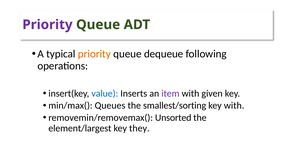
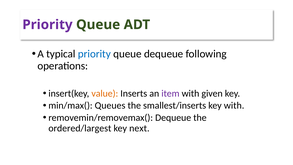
priority colour: orange -> blue (94, 54)
value colour: blue -> orange (105, 93)
smallest/sorting: smallest/sorting -> smallest/inserts (175, 105)
removemin/removemax( Unsorted: Unsorted -> Dequeue (173, 118)
element/largest: element/largest -> ordered/largest (80, 128)
they: they -> next (139, 128)
